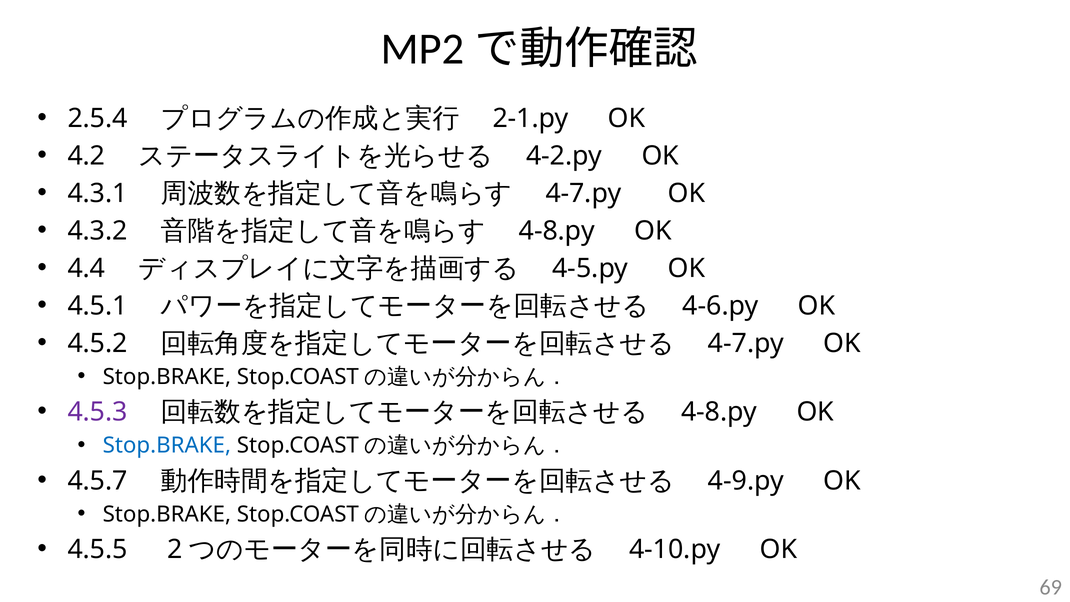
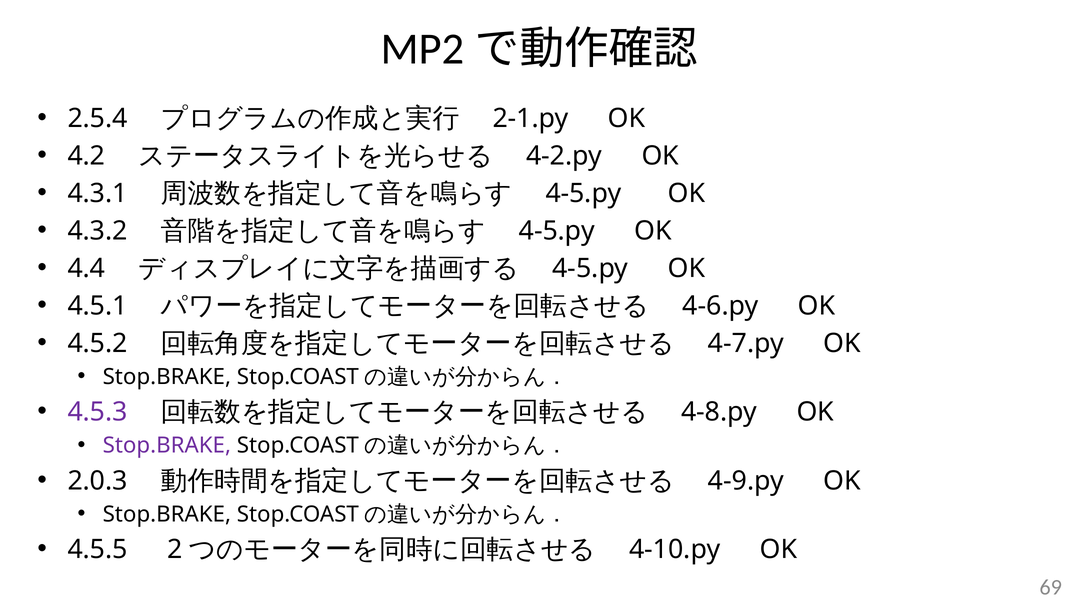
4-7.py: 4-7.py -> 4-5.py (584, 193)
4-8.py: 4-8.py -> 4-5.py (557, 231)
Stop.BRAKE colour: blue -> purple (167, 445)
4.5.7: 4.5.7 -> 2.0.3 (98, 481)
